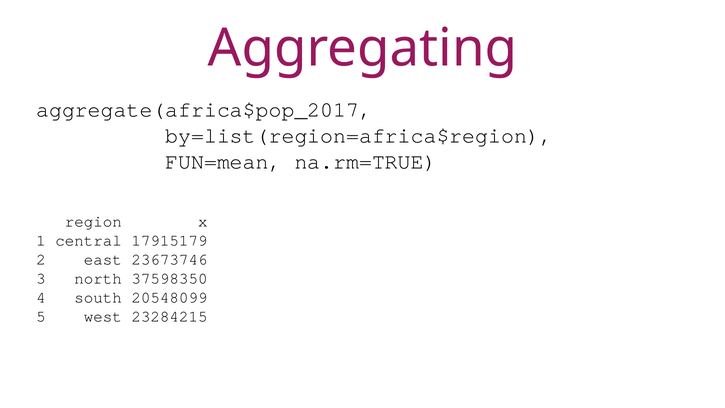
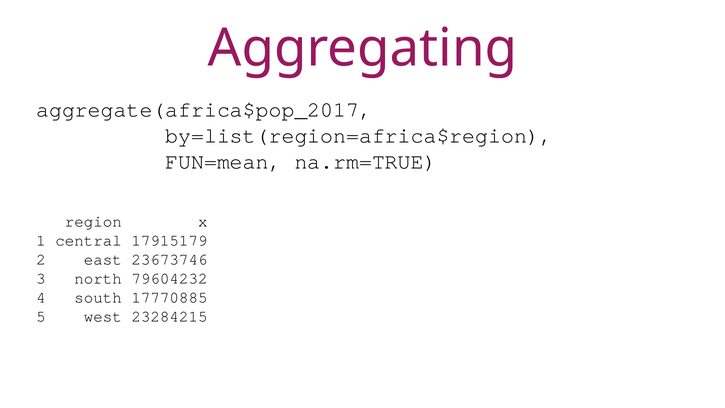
37598350: 37598350 -> 79604232 (169, 279)
20548099: 20548099 -> 17770885 (169, 298)
